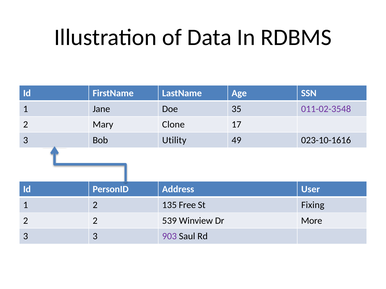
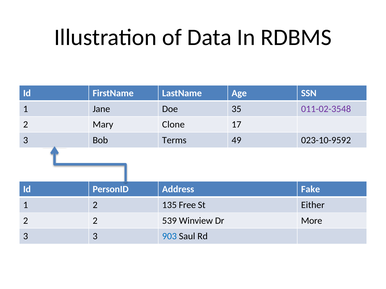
Utility: Utility -> Terms (174, 140)
023-10-1616: 023-10-1616 -> 023-10-9592 (326, 140)
User: User -> Fake (311, 190)
Fixing: Fixing -> Either (313, 205)
903 colour: purple -> blue (169, 237)
